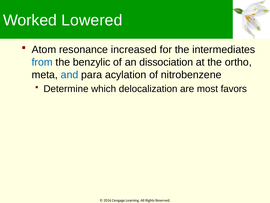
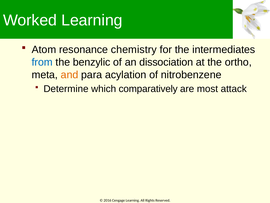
Worked Lowered: Lowered -> Learning (92, 20)
increased: increased -> chemistry (134, 49)
and colour: blue -> orange (70, 75)
delocalization: delocalization -> comparatively (148, 89)
favors: favors -> attack (234, 89)
